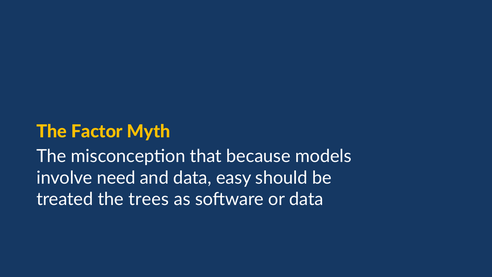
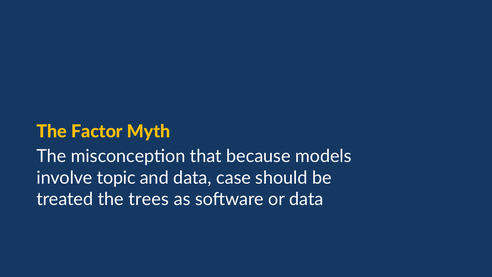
need: need -> topic (116, 178)
easy: easy -> case (234, 178)
